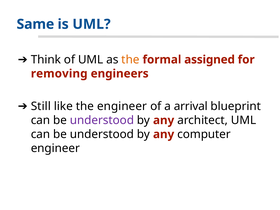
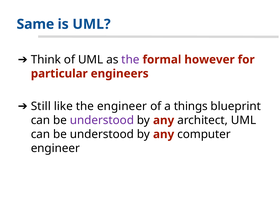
the colour: orange -> purple (130, 60)
assigned: assigned -> however (210, 60)
removing: removing -> particular (59, 74)
arrival: arrival -> things (191, 106)
